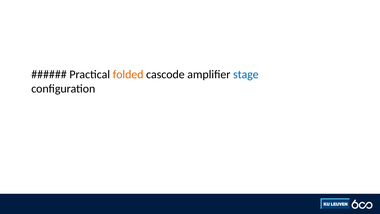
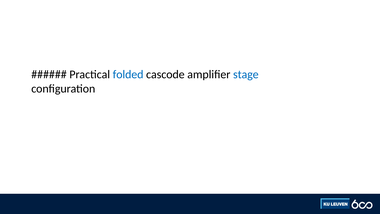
folded colour: orange -> blue (128, 74)
